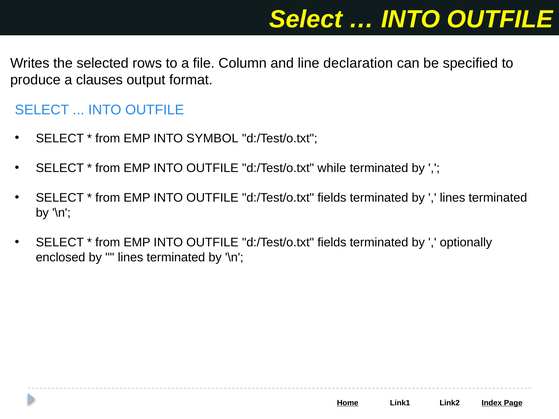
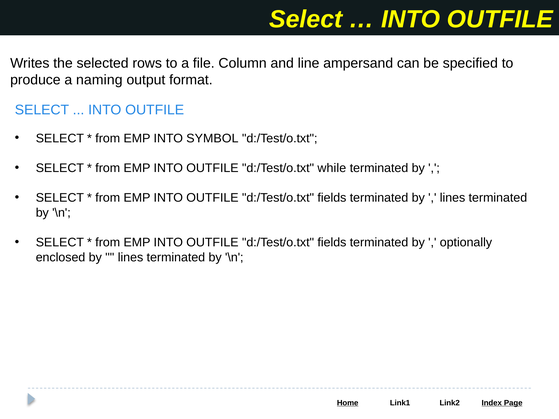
declaration: declaration -> ampersand (358, 63)
clauses: clauses -> naming (99, 80)
